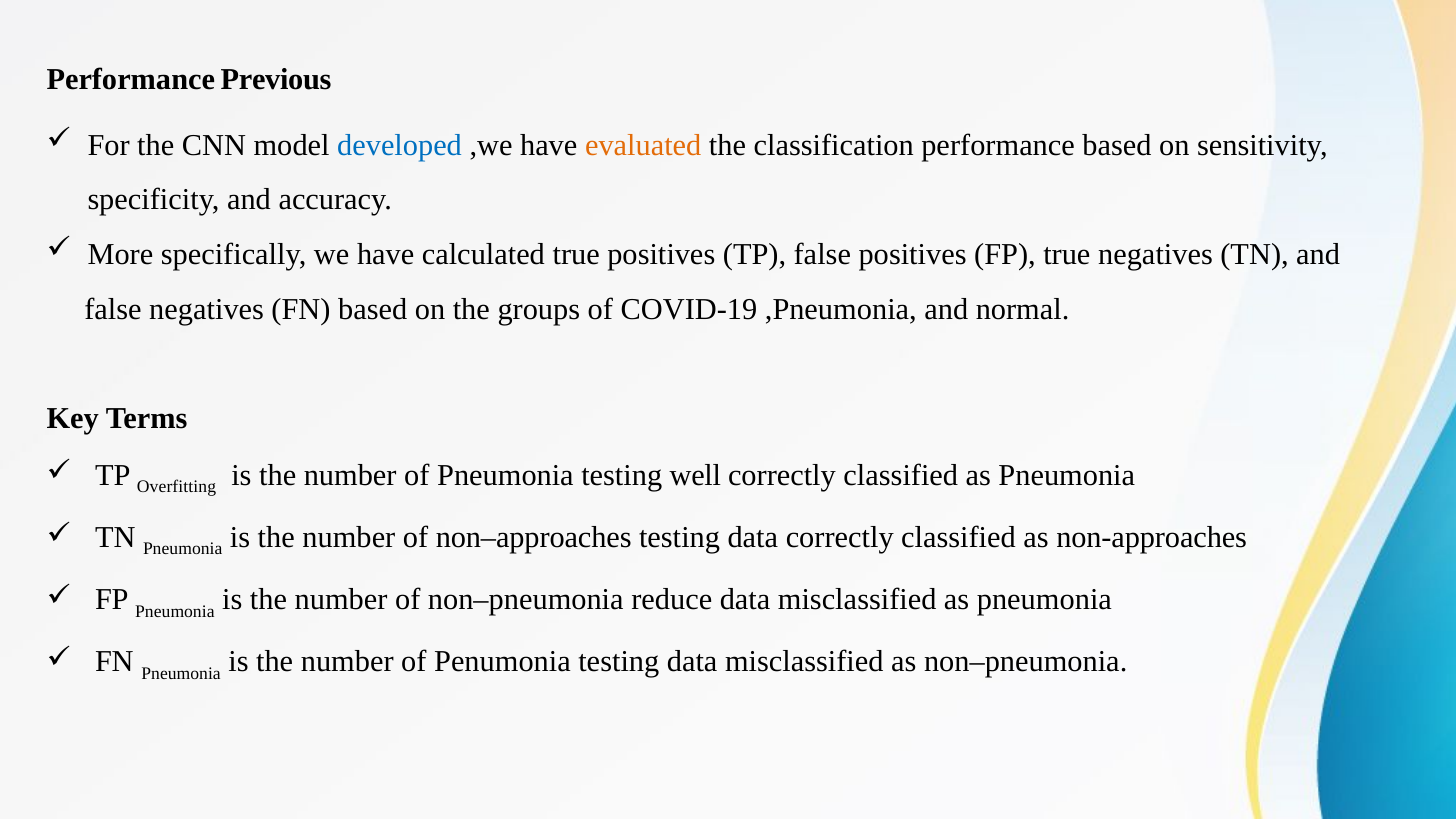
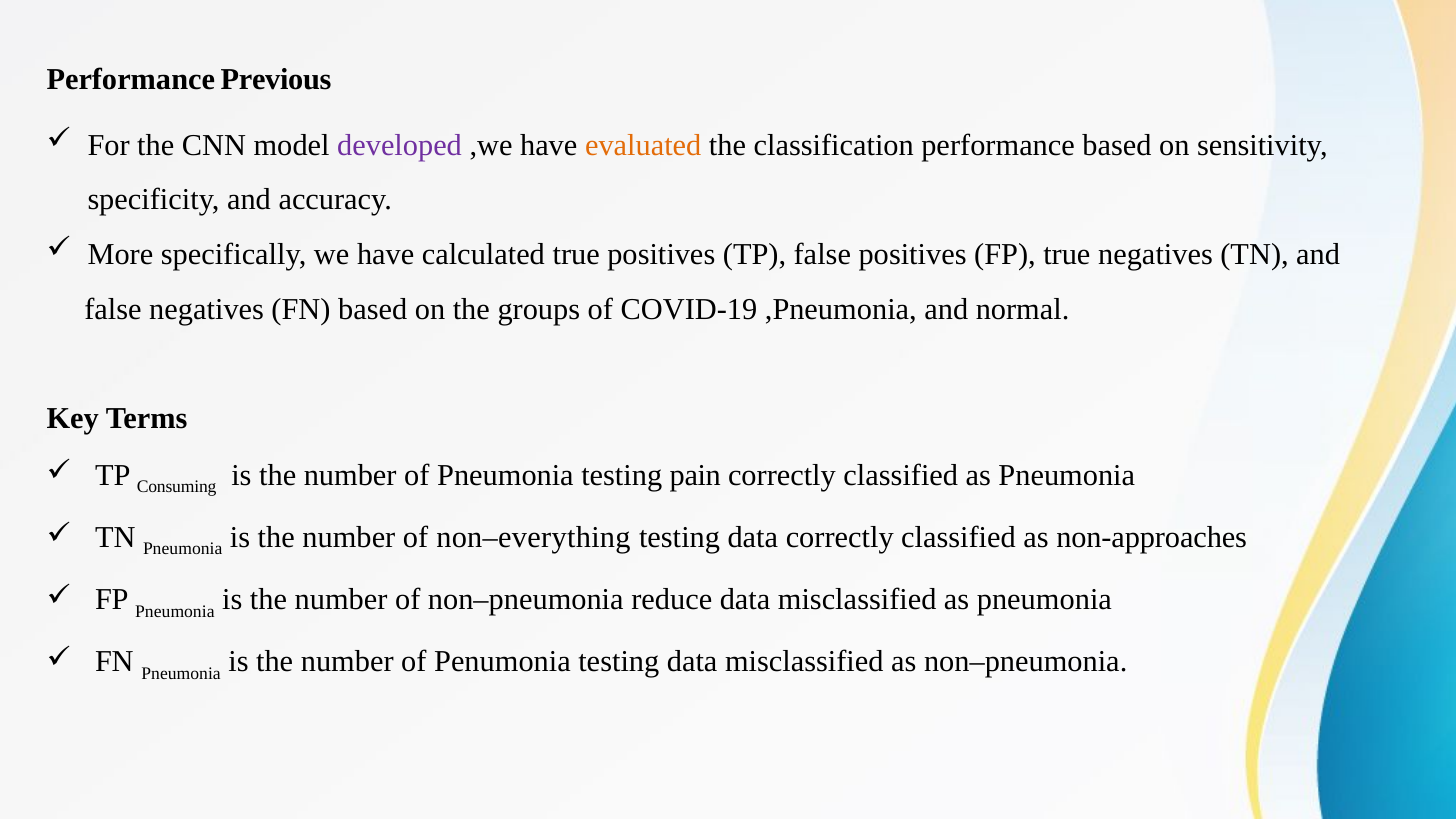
developed colour: blue -> purple (400, 145)
Overfitting: Overfitting -> Consuming (177, 487)
well: well -> pain (695, 475)
non–approaches: non–approaches -> non–everything (533, 537)
